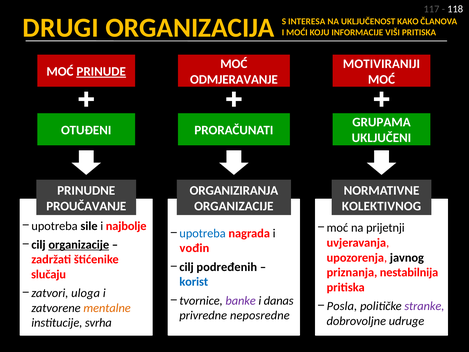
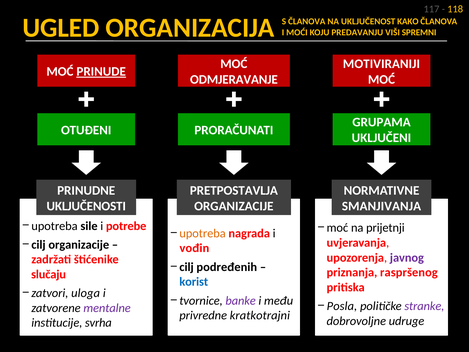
118 colour: white -> yellow (455, 9)
DRUGI: DRUGI -> UGLED (61, 28)
S INTERESA: INTERESA -> ČLANOVA (307, 21)
INFORMACIJE: INFORMACIJE -> PREDAVANJU (357, 32)
VIŠI PRITISKA: PRITISKA -> SPREMNI (419, 32)
ORGANIZIRANJA: ORGANIZIRANJA -> PRETPOSTAVLJA (234, 190)
PROUČAVANJE: PROUČAVANJE -> UKLJUČENOSTI (86, 206)
KOLEKTIVNOG: KOLEKTIVNOG -> SMANJIVANJA (381, 206)
najbolje: najbolje -> potrebe (126, 226)
upotreba colour: blue -> orange (203, 233)
organizacije underline: present -> none (79, 245)
javnog colour: black -> purple (407, 257)
nestabilnija: nestabilnija -> raspršenog (409, 272)
danas: danas -> među (279, 300)
mentalne colour: orange -> purple (107, 308)
neposredne: neposredne -> kratkotrajni (260, 315)
